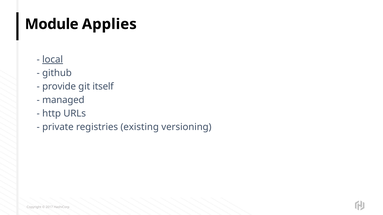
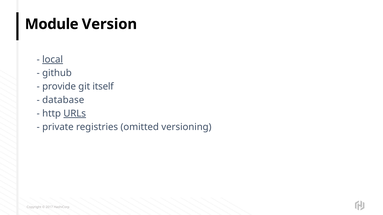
Applies: Applies -> Version (109, 24)
managed: managed -> database (63, 100)
URLs underline: none -> present (75, 114)
existing: existing -> omitted (140, 127)
